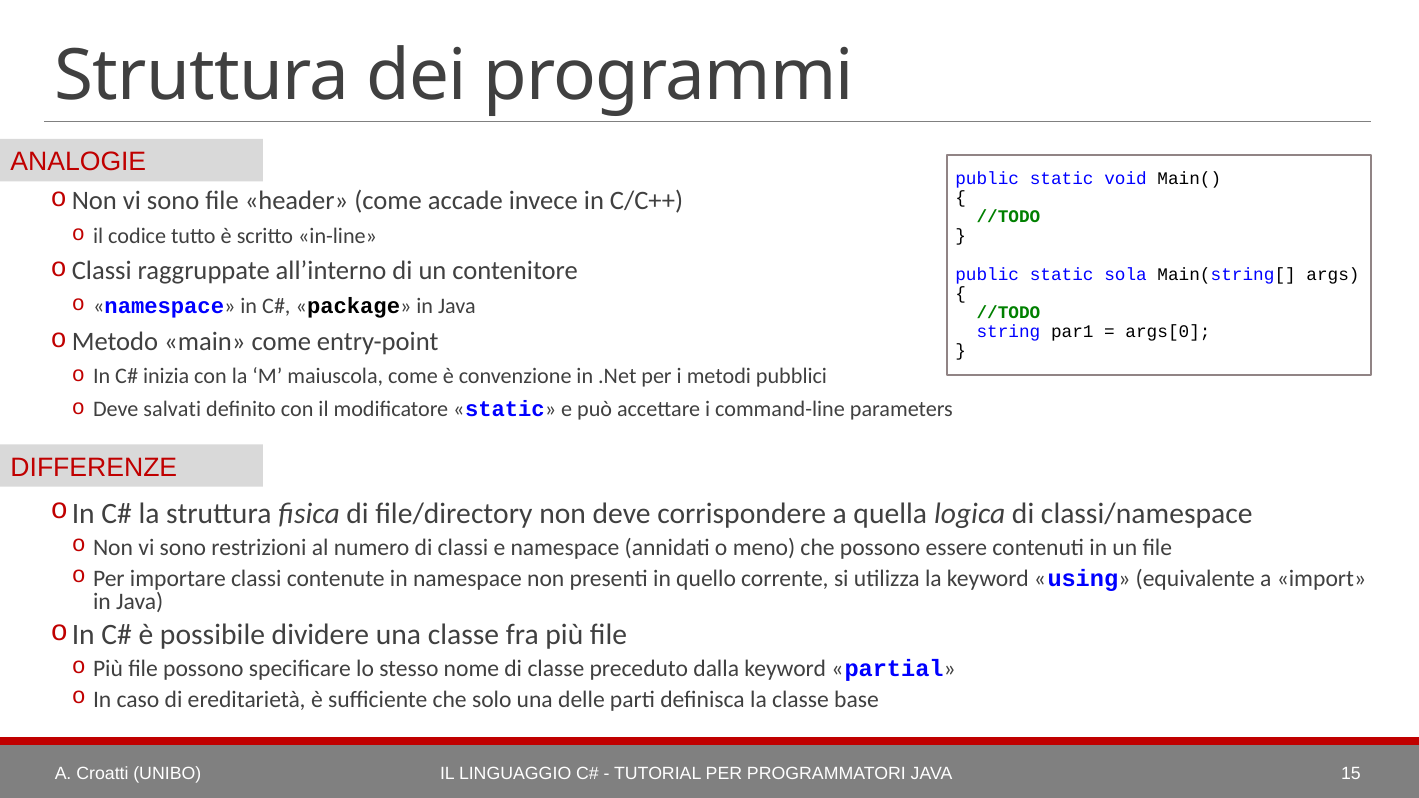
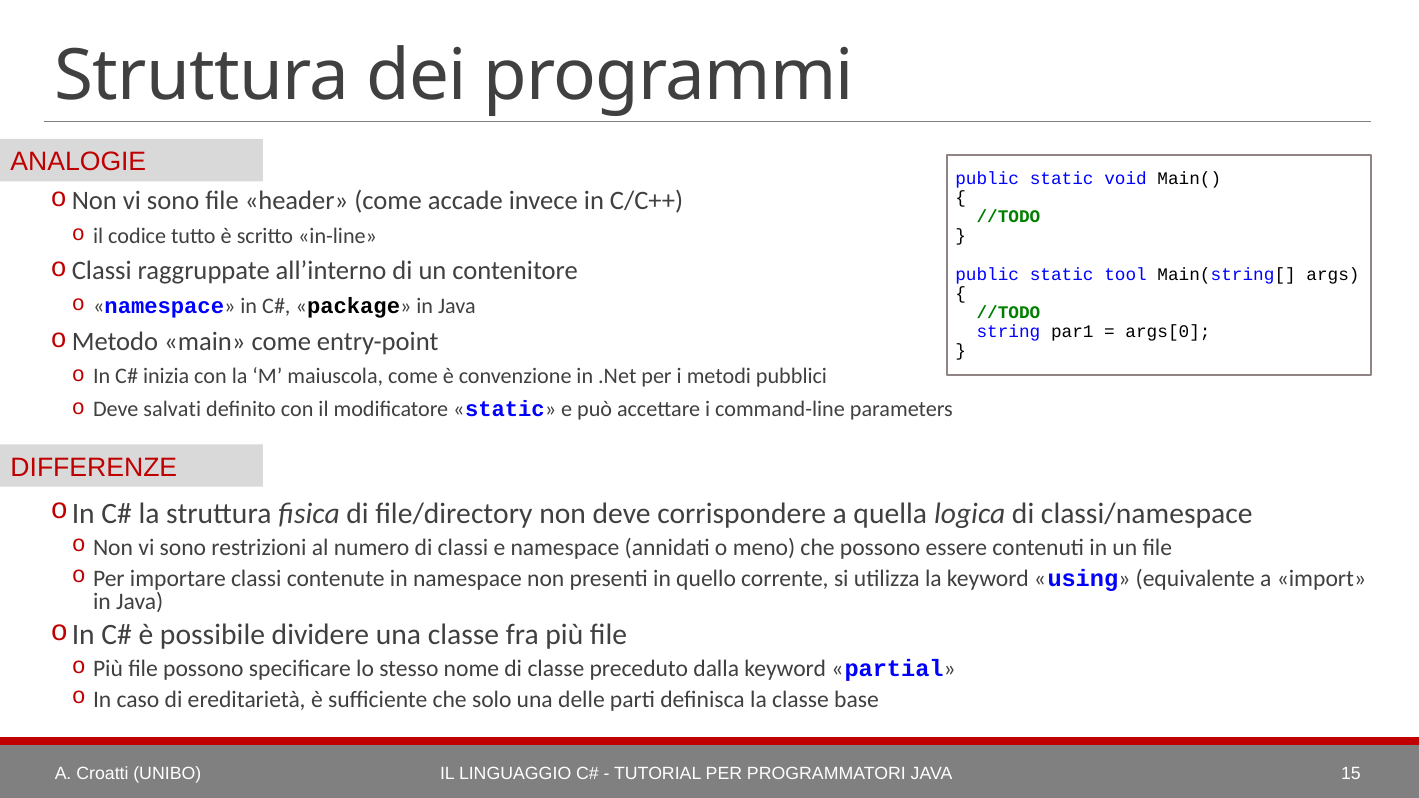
sola: sola -> tool (1126, 274)
